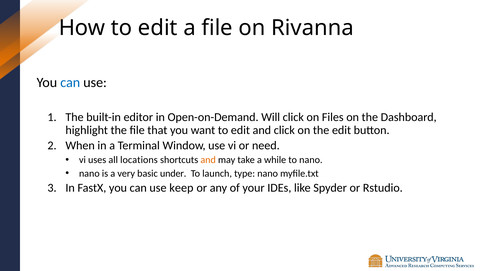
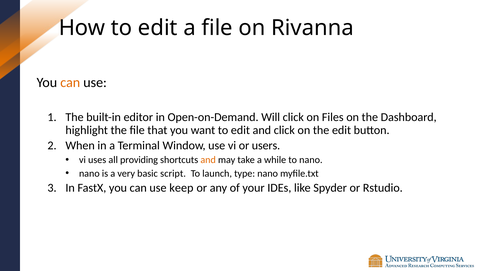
can colour: blue -> orange (70, 82)
need: need -> users (266, 145)
locations: locations -> providing (139, 160)
under: under -> script (173, 173)
